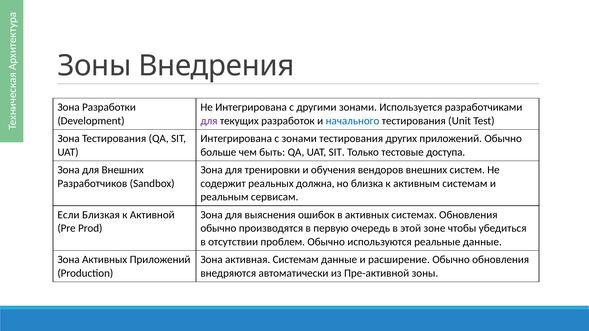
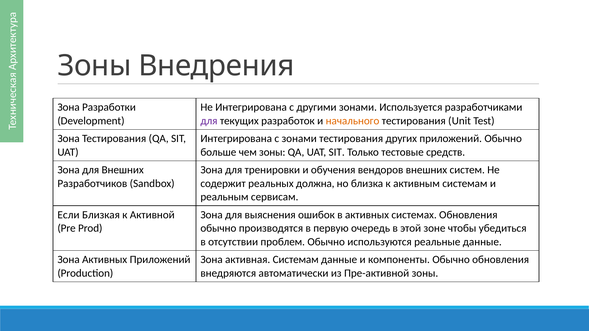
начального colour: blue -> orange (353, 121)
чем быть: быть -> зоны (272, 152)
доступа: доступа -> средств (446, 152)
расширение: расширение -> компоненты (399, 260)
